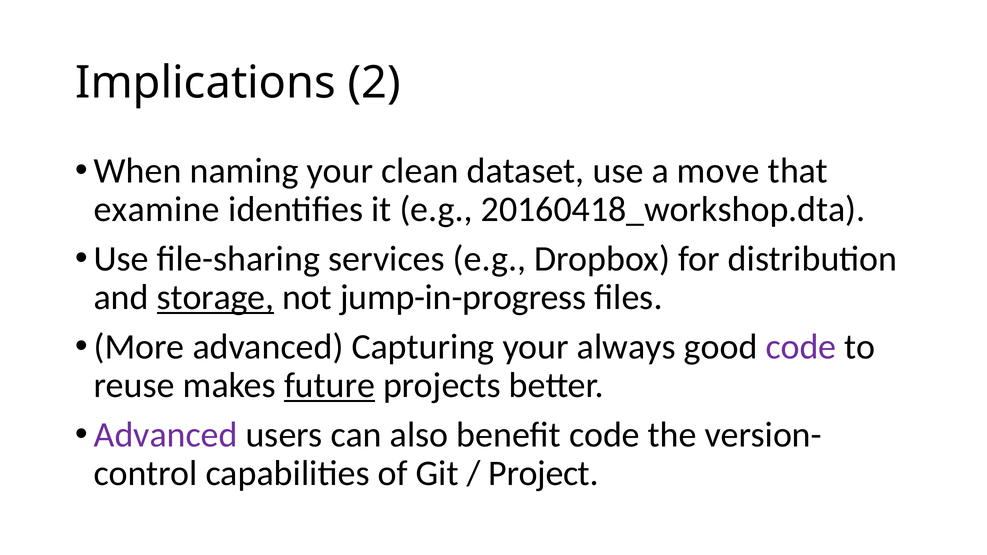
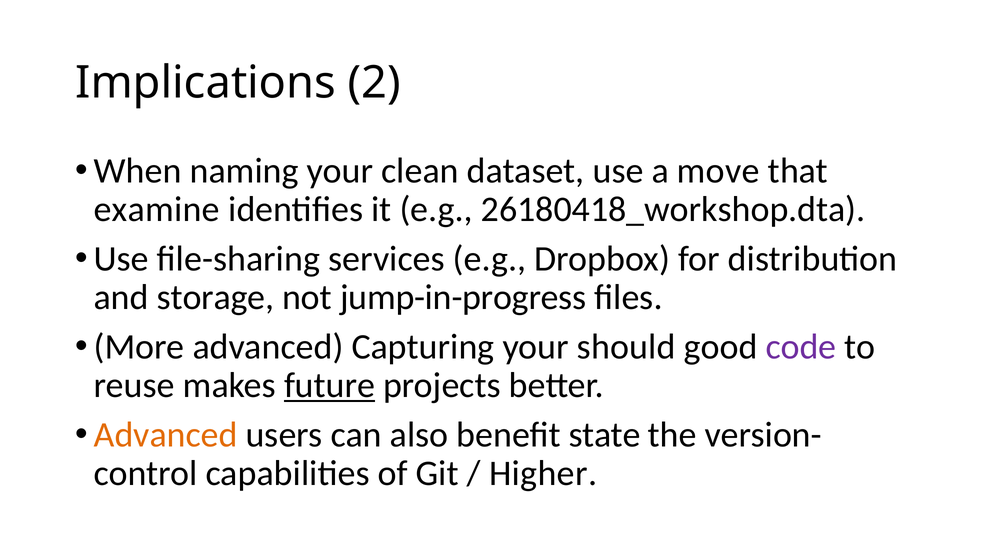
20160418_workshop.dta: 20160418_workshop.dta -> 26180418_workshop.dta (673, 210)
storage underline: present -> none (215, 298)
always: always -> should (626, 347)
Advanced colour: purple -> orange (166, 435)
benefit code: code -> state (605, 435)
Project: Project -> Higher (543, 474)
